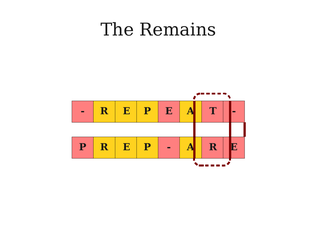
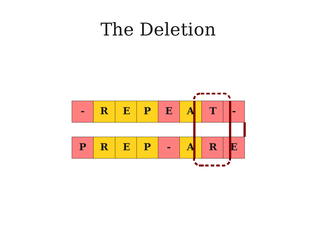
Remains: Remains -> Deletion (178, 30)
